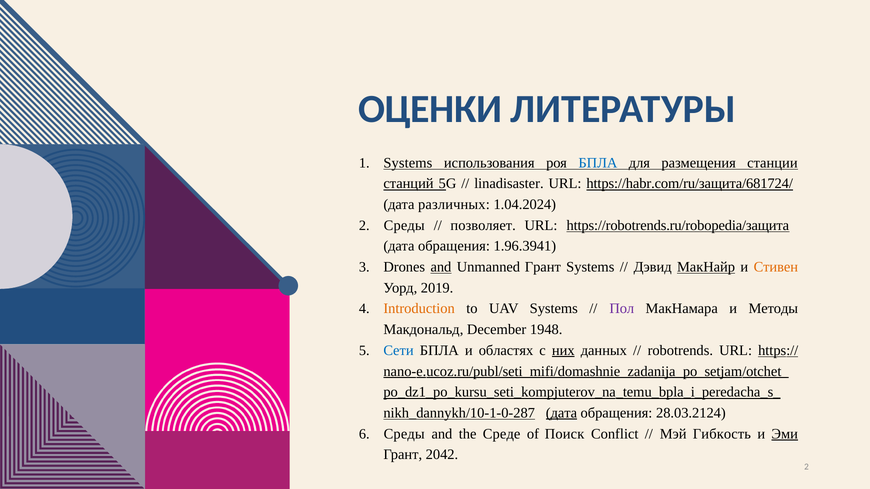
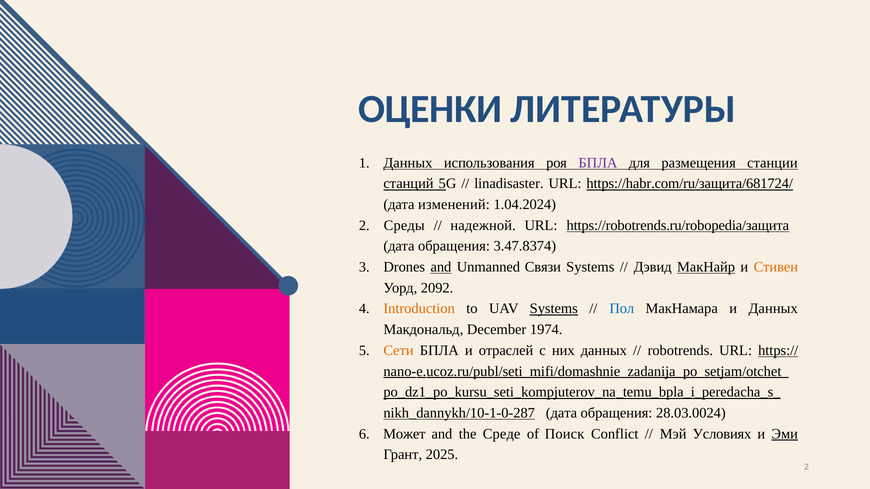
Systems: Systems -> Данных (408, 163)
БПЛА colour: blue -> purple (598, 163)
различных: различных -> изменений (454, 205)
позволяет: позволяет -> надежной (483, 225)
1.96.3941: 1.96.3941 -> 3.47.8374 (525, 246)
Unmanned Грант: Грант -> Связи (543, 267)
2019: 2019 -> 2092 (437, 288)
Systems underline: none -> present (554, 309)
Пол colour: purple -> blue (622, 309)
и Методы: Методы -> Данных (773, 309)
1948: 1948 -> 1974 (546, 330)
Сети colour: blue -> orange (399, 351)
областях: областях -> отраслей (506, 351)
них underline: present -> none (563, 351)
дата underline: present -> none (561, 413)
28.03.2124: 28.03.2124 -> 28.03.0024 (691, 413)
Среды: Среды -> Может (404, 434)
Гибкость: Гибкость -> Условиях (722, 434)
2042: 2042 -> 2025 (442, 455)
